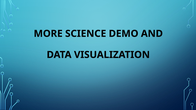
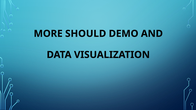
SCIENCE: SCIENCE -> SHOULD (86, 34)
